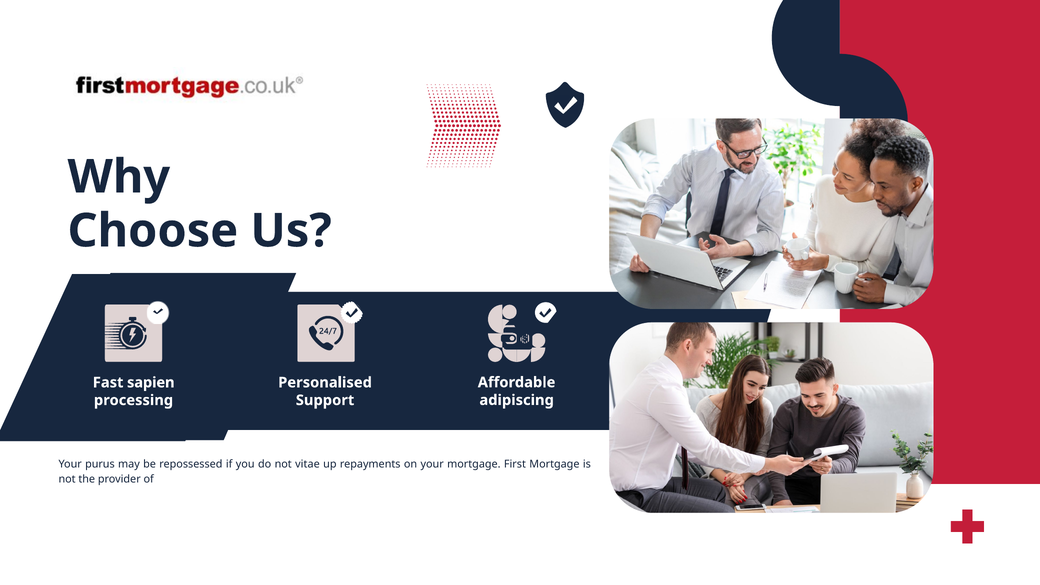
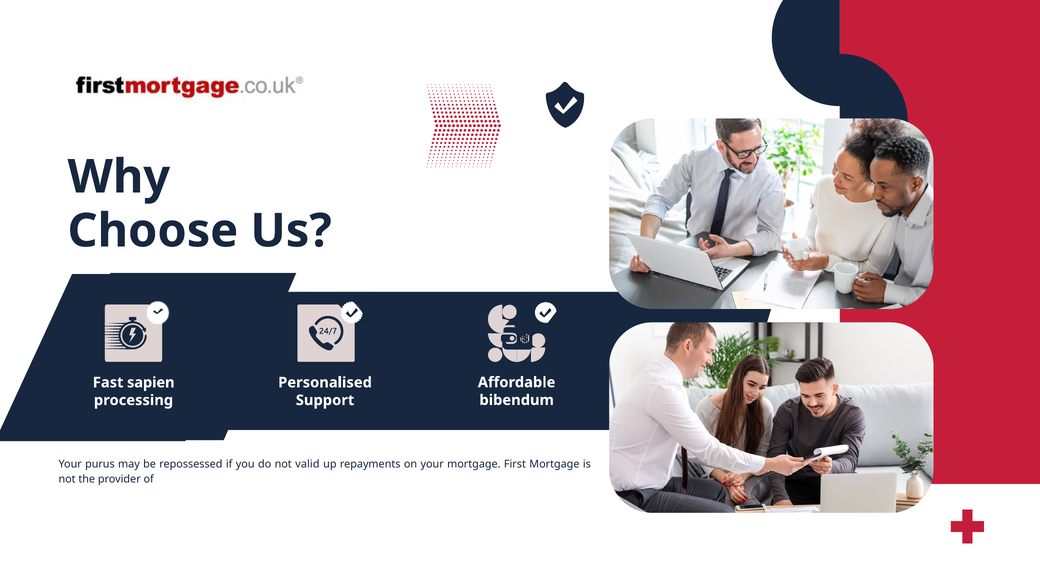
adipiscing: adipiscing -> bibendum (517, 400)
vitae: vitae -> valid (307, 464)
